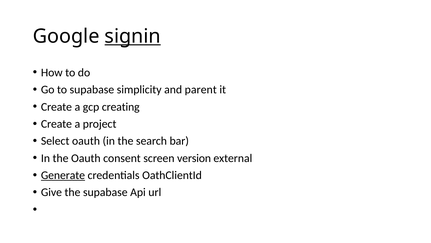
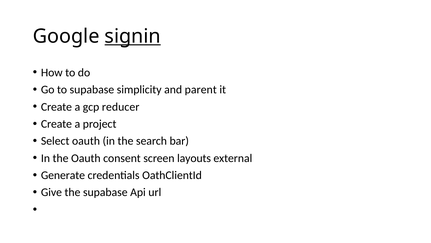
creating: creating -> reducer (121, 107)
version: version -> layouts (194, 158)
Generate underline: present -> none (63, 175)
